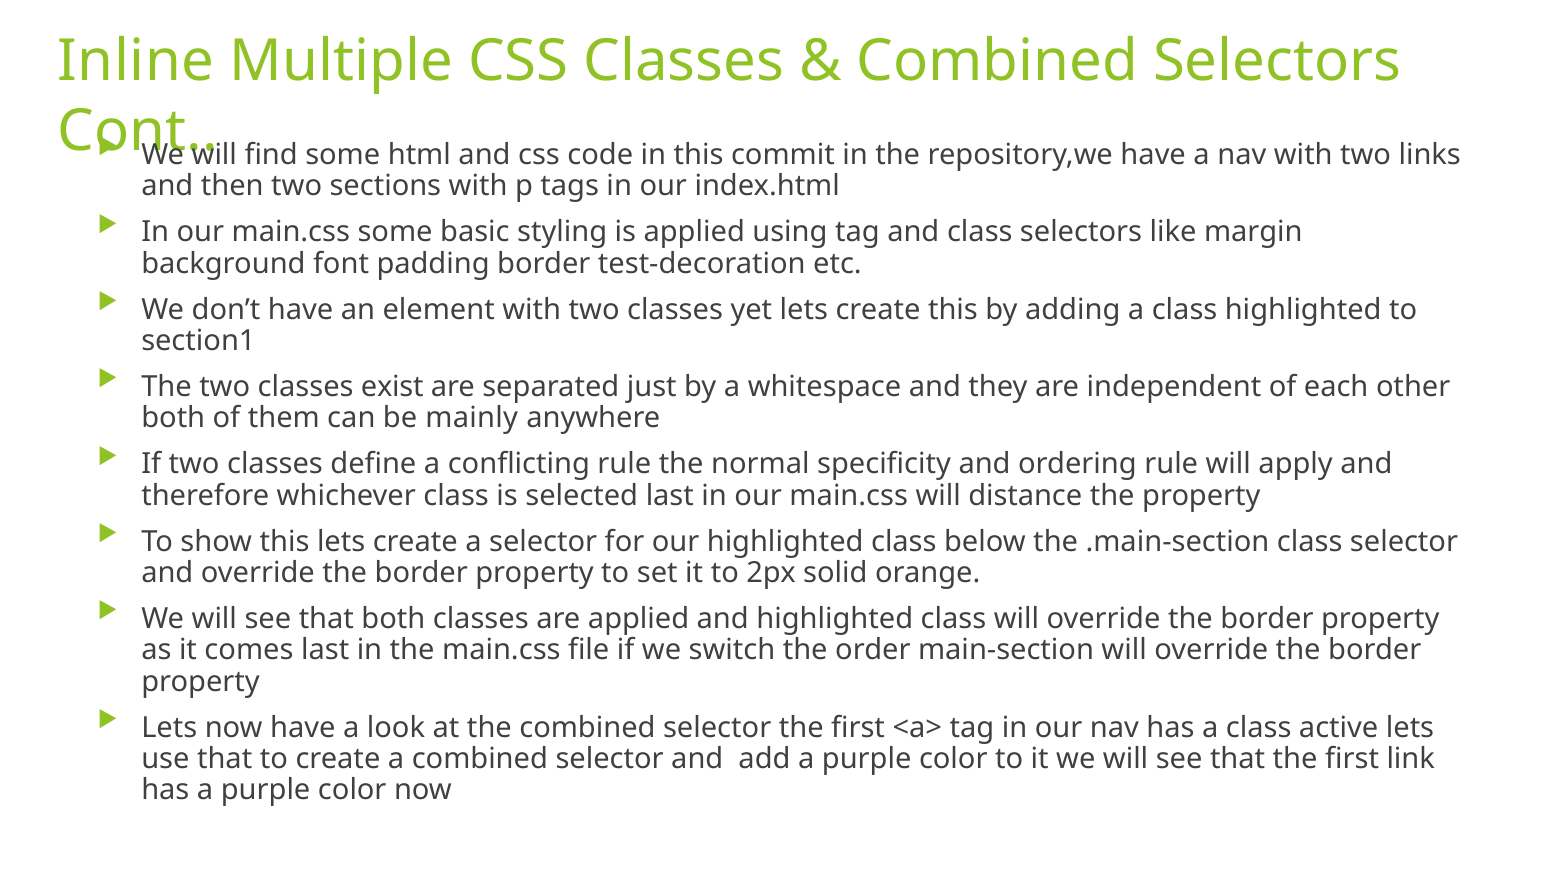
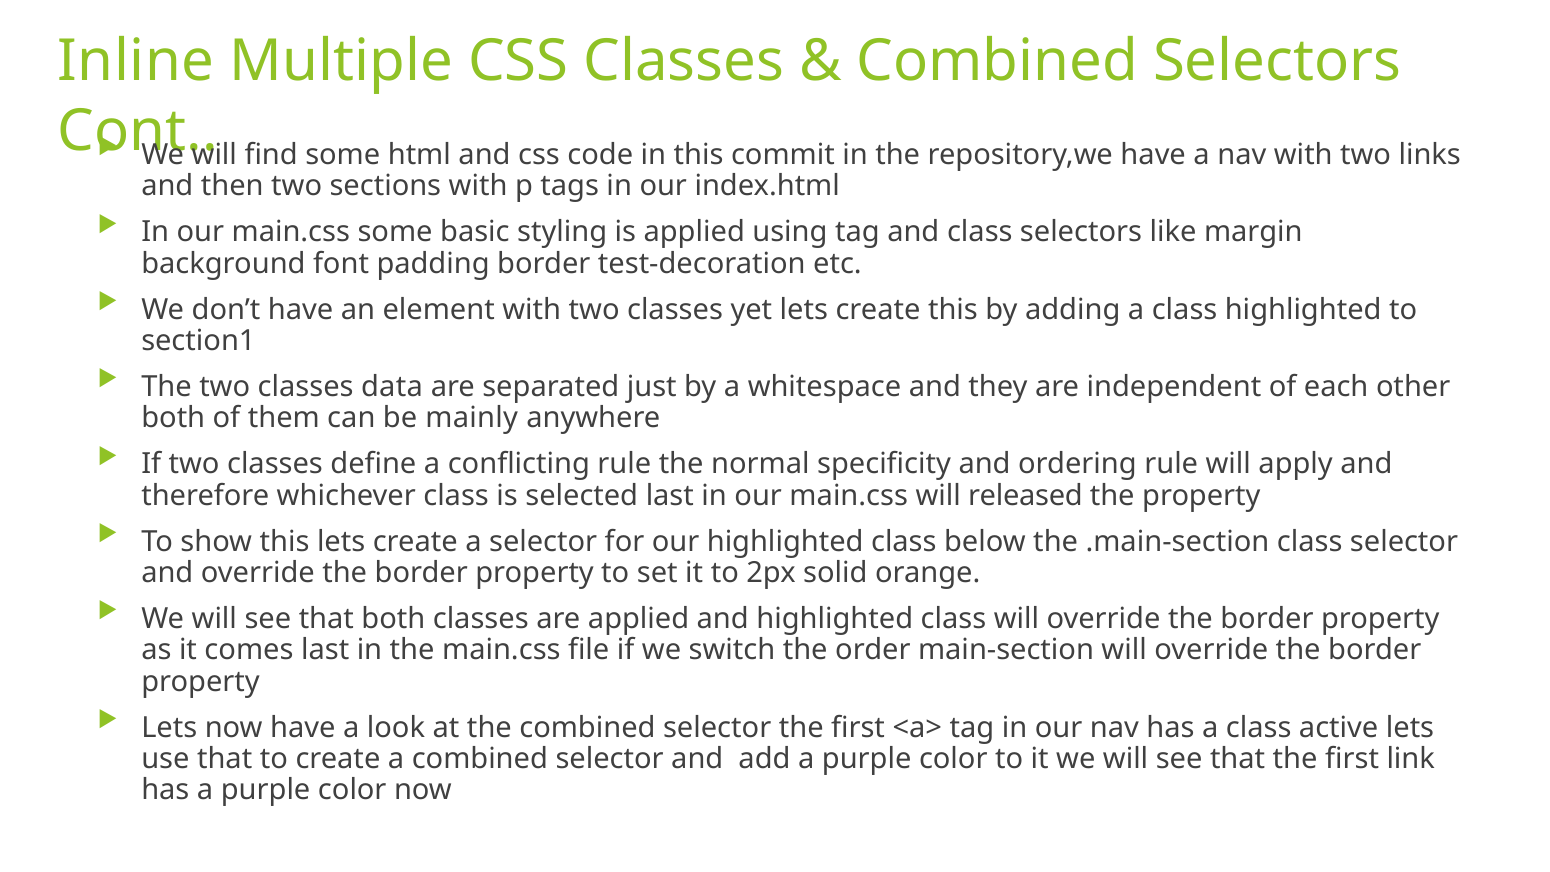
exist: exist -> data (392, 387)
distance: distance -> released (1025, 496)
